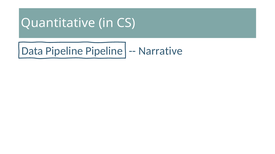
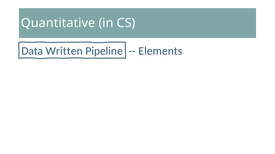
Data Pipeline: Pipeline -> Written (64, 51)
Narrative: Narrative -> Elements (160, 51)
